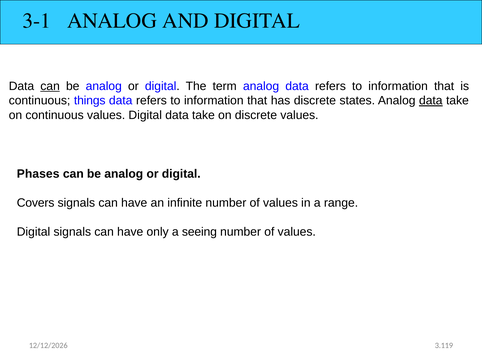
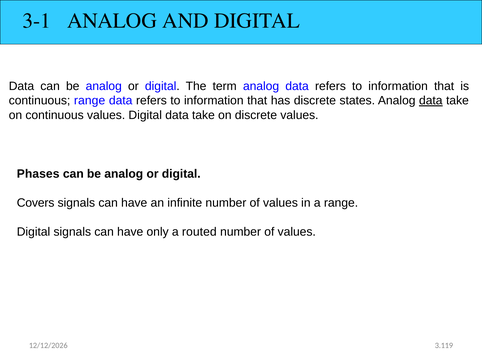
can underline: present -> none (50, 86)
continuous things: things -> range (90, 101)
seeing: seeing -> routed (199, 231)
